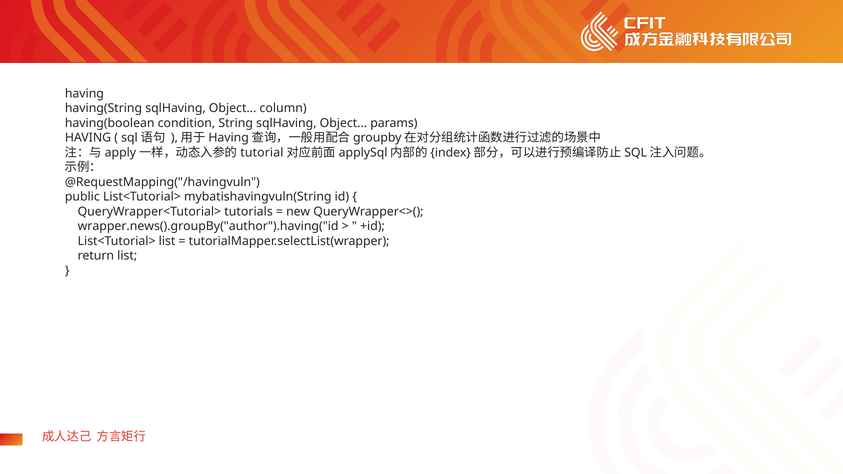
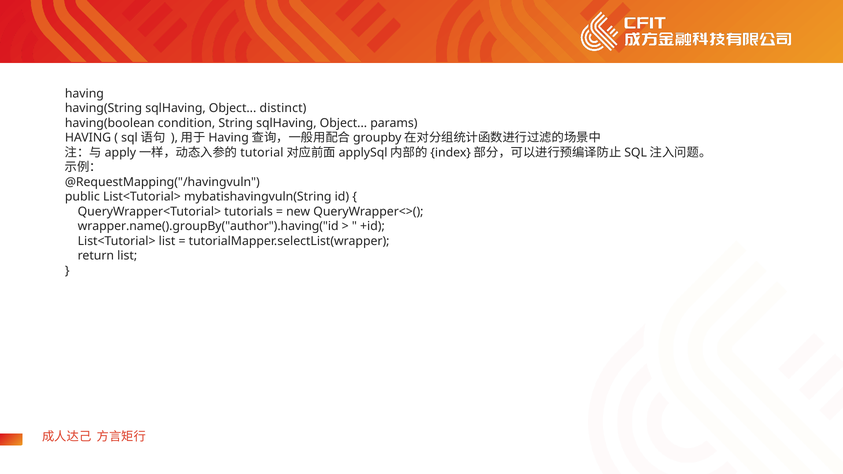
column: column -> distinct (283, 108)
wrapper.news().groupBy("author").having("id: wrapper.news().groupBy("author").having("id -> wrapper.name().groupBy("author").having("id (208, 226)
